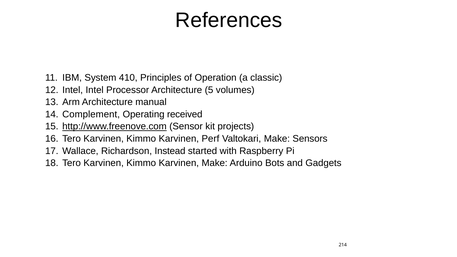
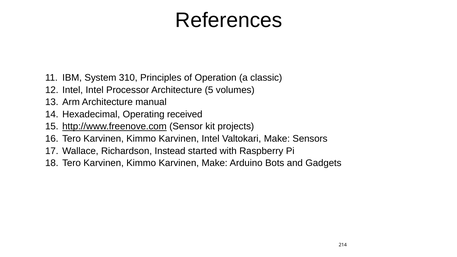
410: 410 -> 310 (128, 78)
Complement: Complement -> Hexadecimal (91, 114)
Karvinen Perf: Perf -> Intel (211, 139)
